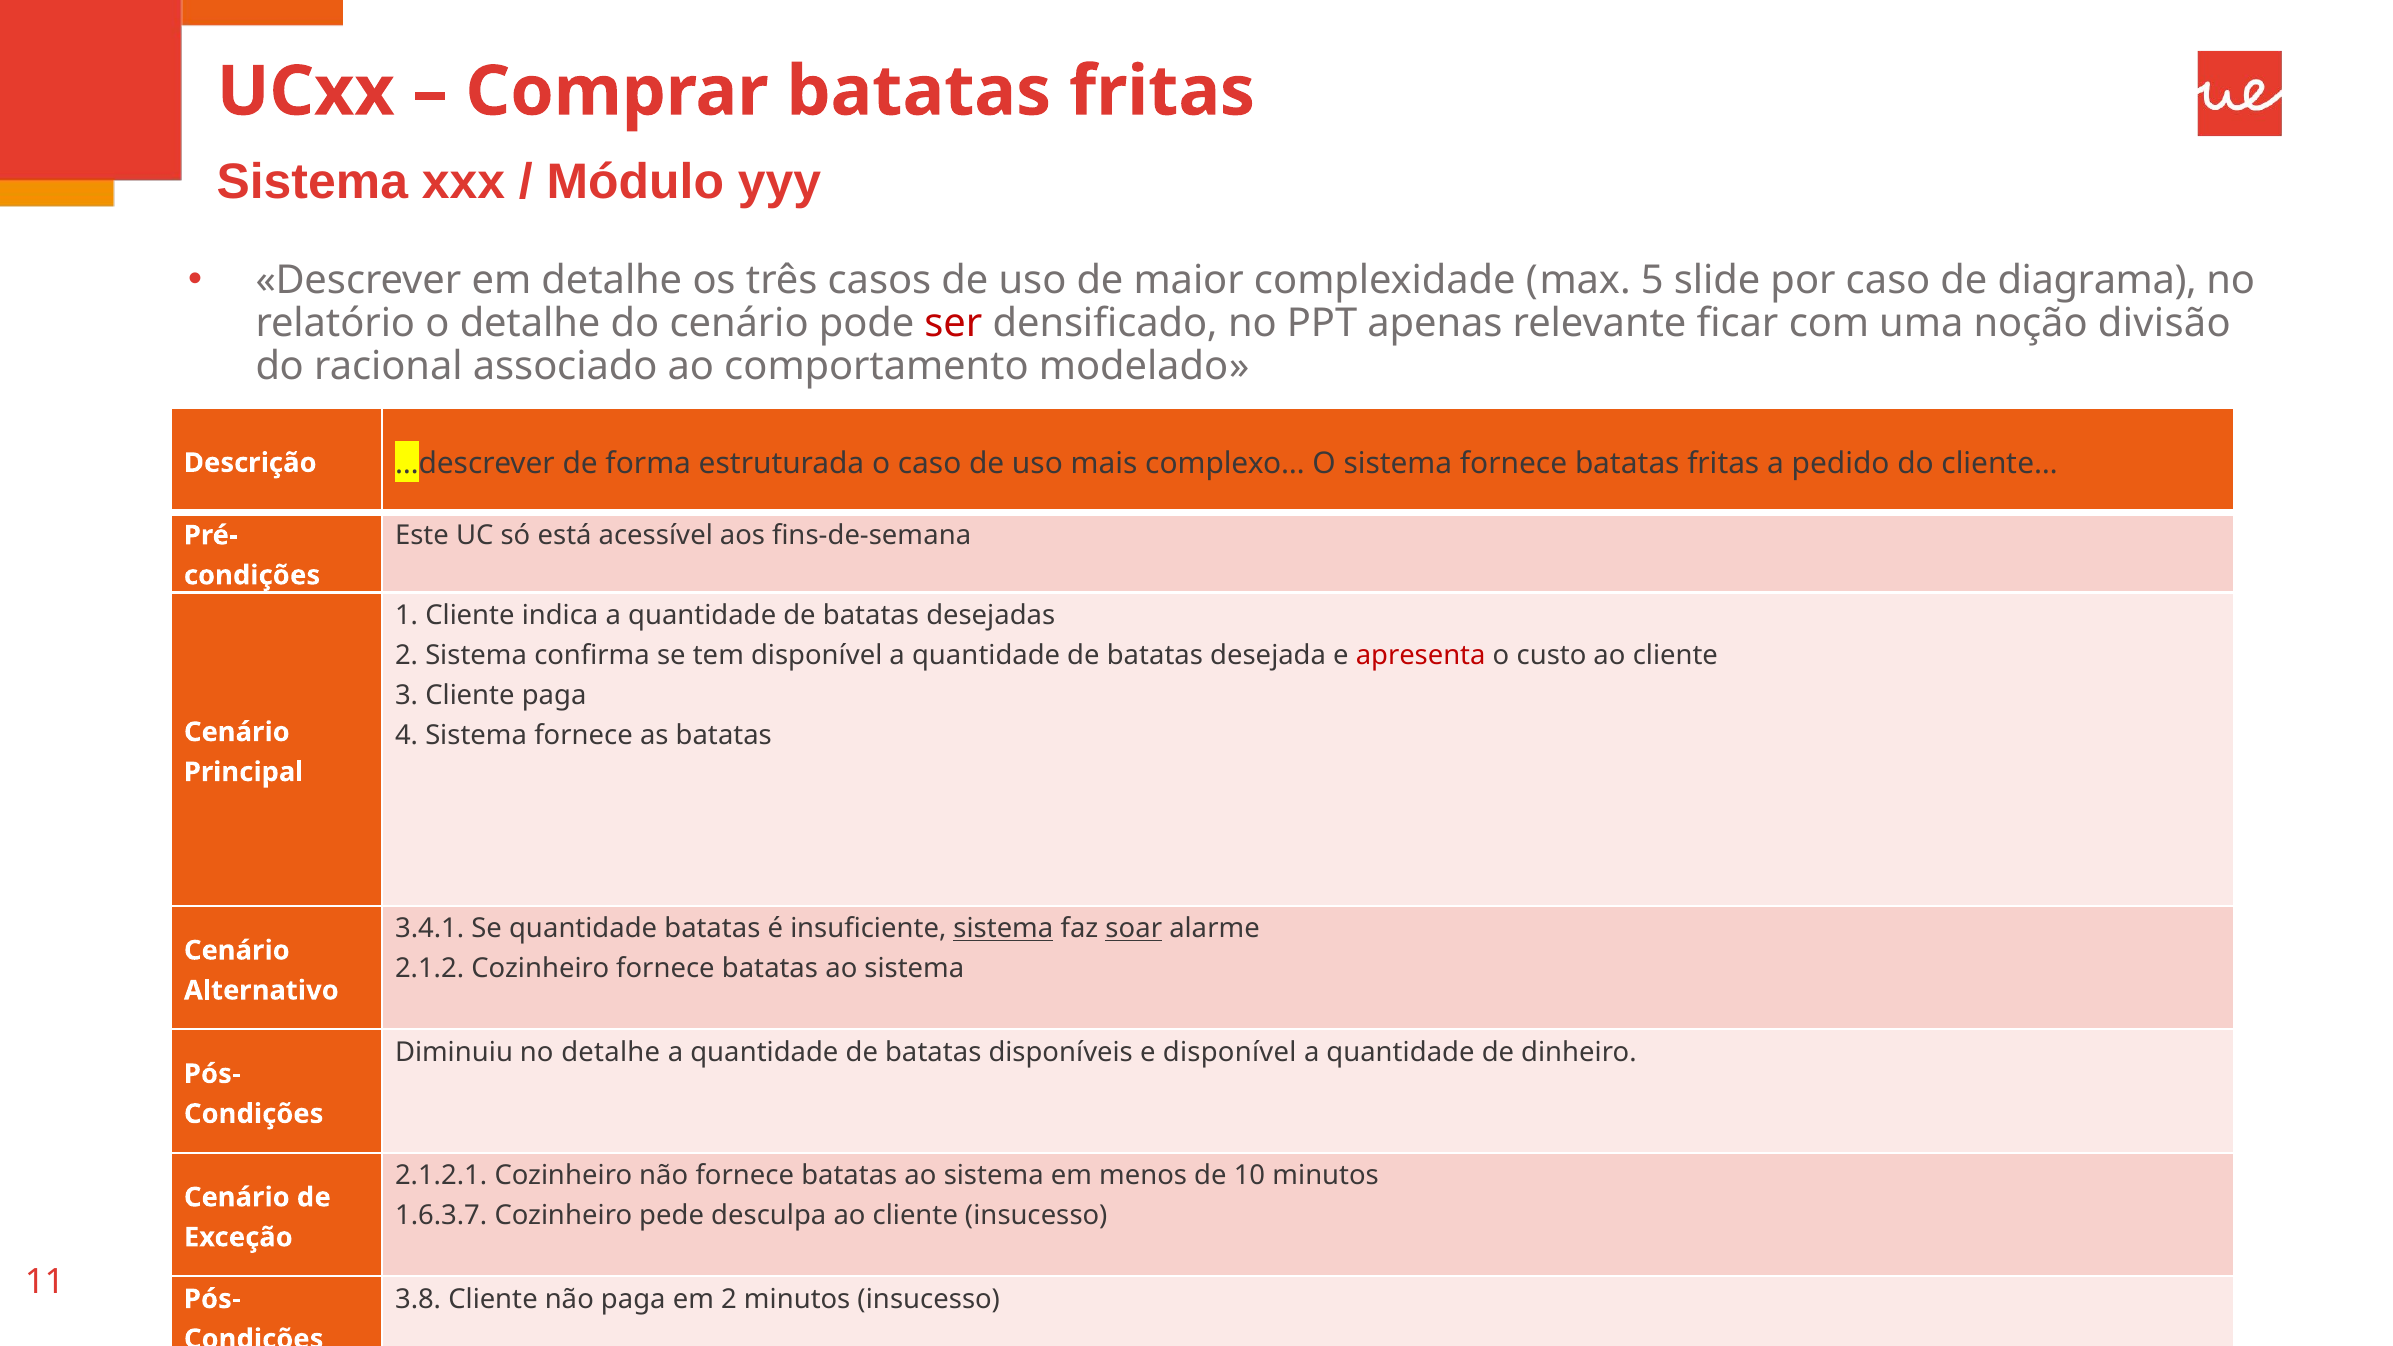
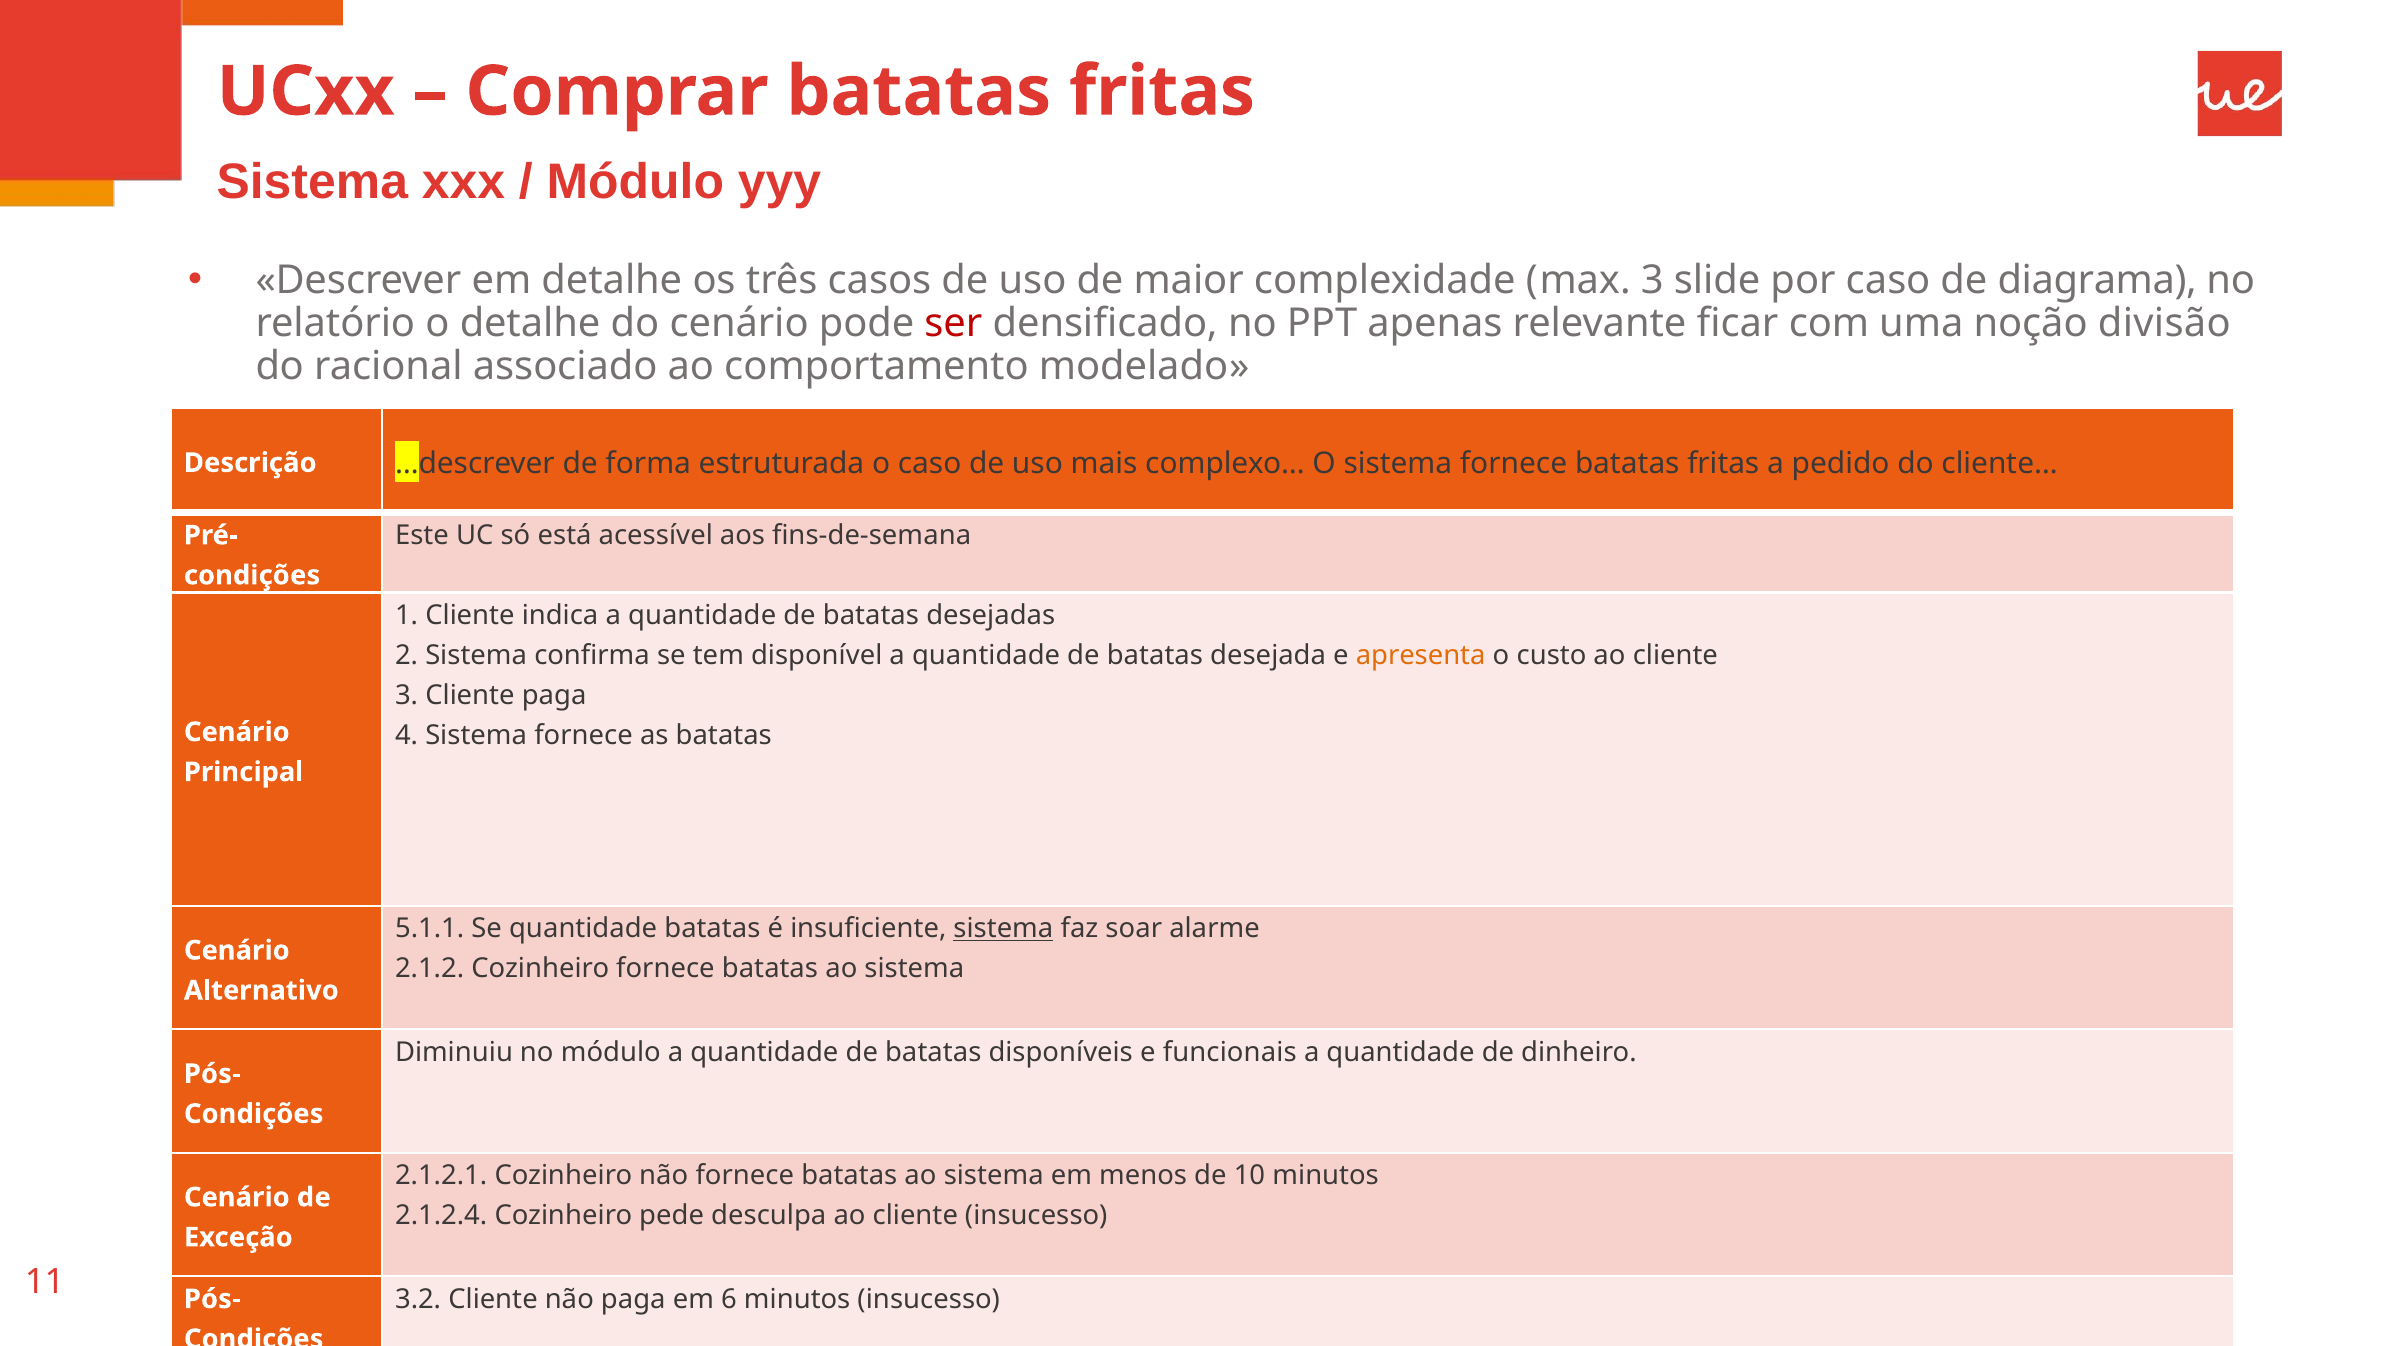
max 5: 5 -> 3 (1652, 280)
apresenta colour: red -> orange (1421, 655)
3.4.1: 3.4.1 -> 5.1.1 (430, 929)
soar underline: present -> none (1134, 929)
no detalhe: detalhe -> módulo (611, 1052)
e disponível: disponível -> funcionais (1230, 1052)
1.6.3.7: 1.6.3.7 -> 2.1.2.4 (441, 1216)
3.8: 3.8 -> 3.2 (418, 1299)
em 2: 2 -> 6 (729, 1299)
